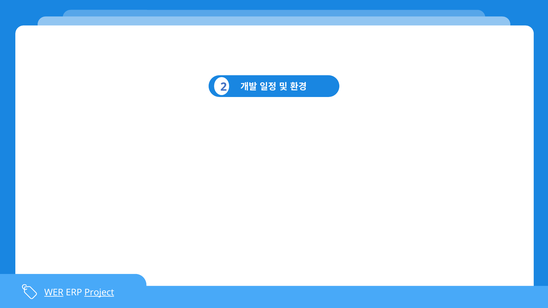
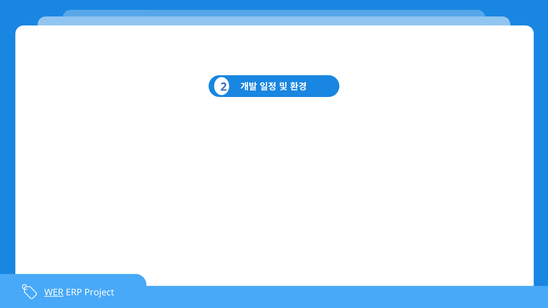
Project underline: present -> none (99, 293)
